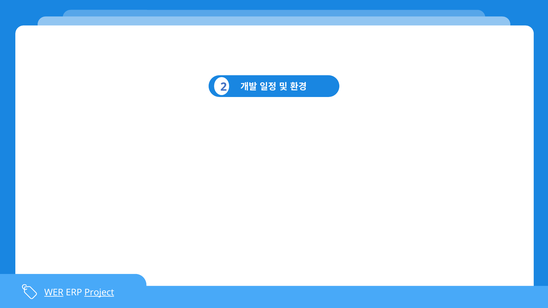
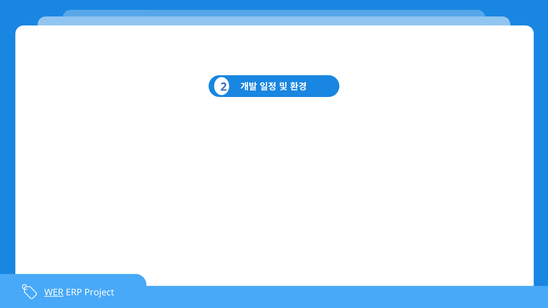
Project underline: present -> none (99, 293)
